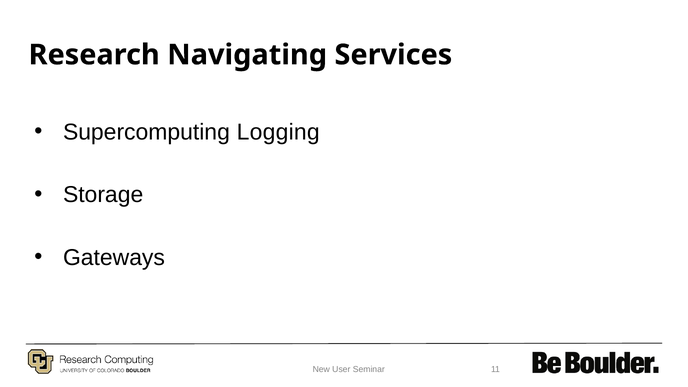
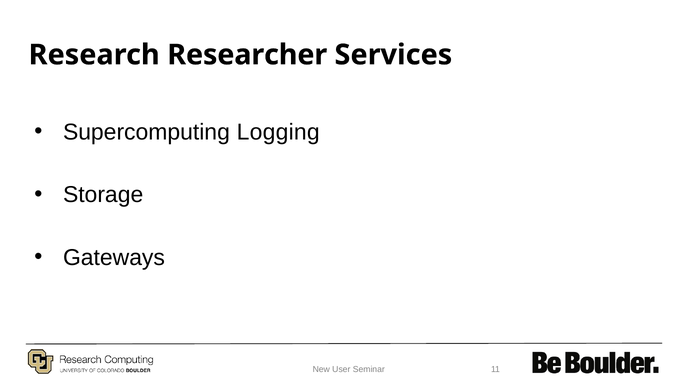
Navigating: Navigating -> Researcher (247, 55)
